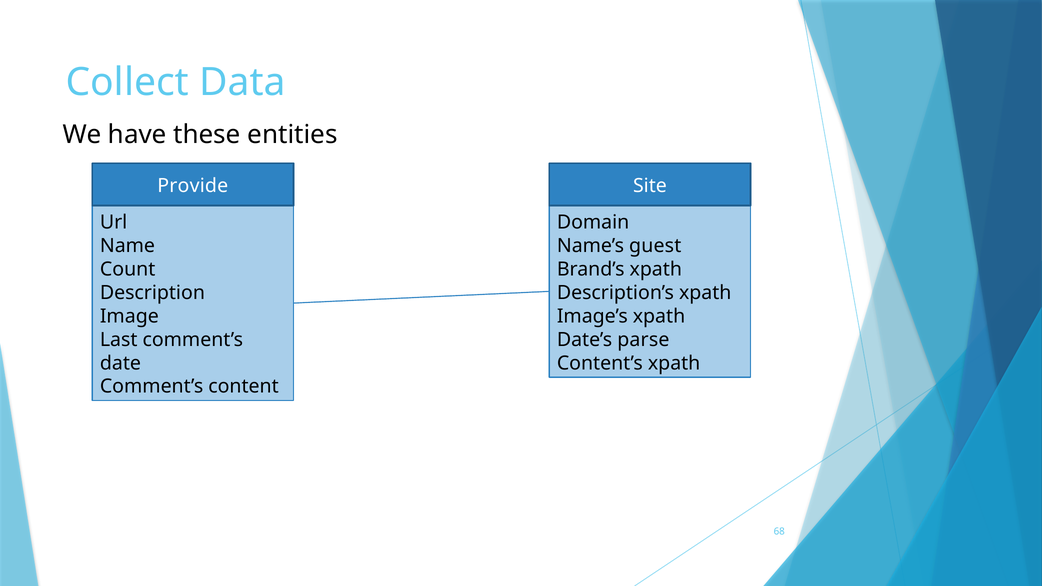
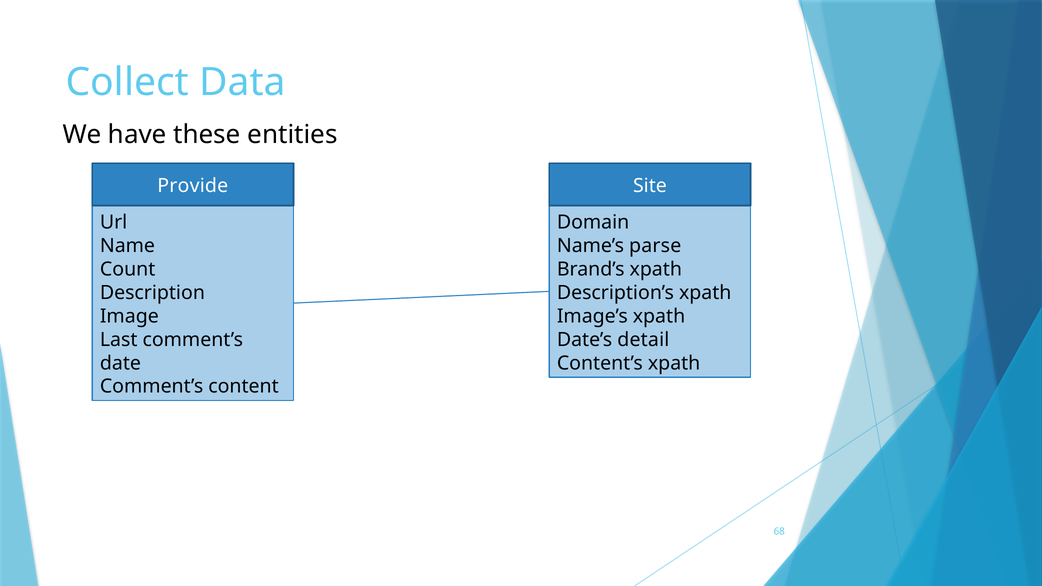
guest: guest -> parse (655, 246)
parse: parse -> detail (643, 340)
